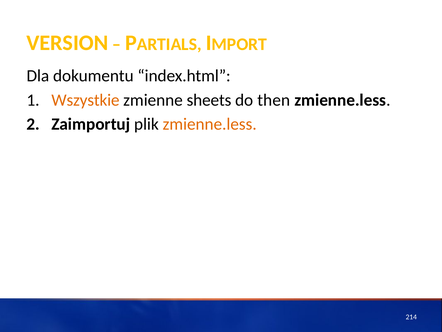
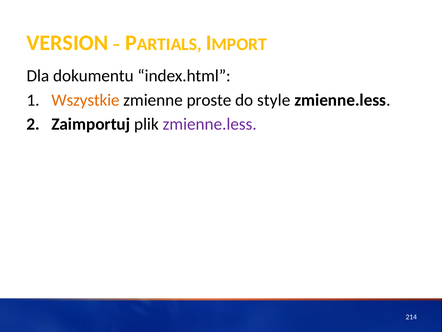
sheets: sheets -> proste (209, 100)
then: then -> style (274, 100)
zmienne.less colour: orange -> purple (210, 124)
